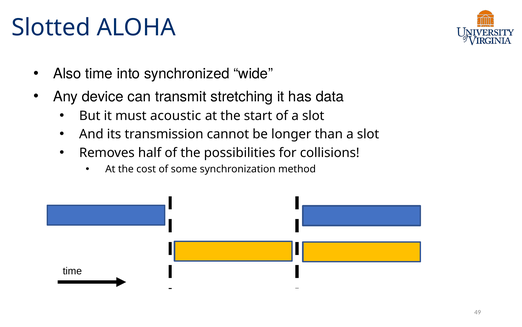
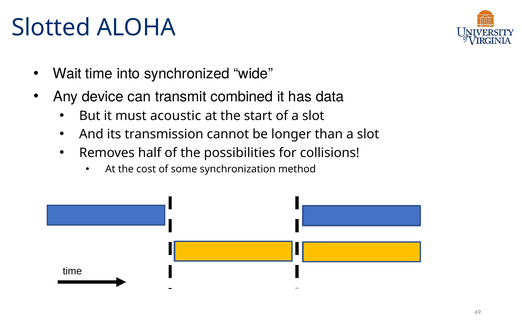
Also: Also -> Wait (67, 74)
stretching: stretching -> combined (242, 96)
